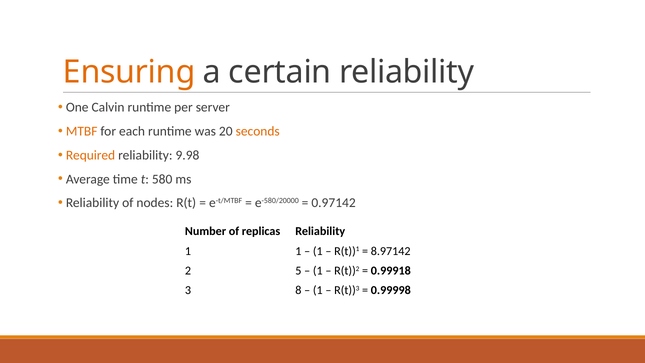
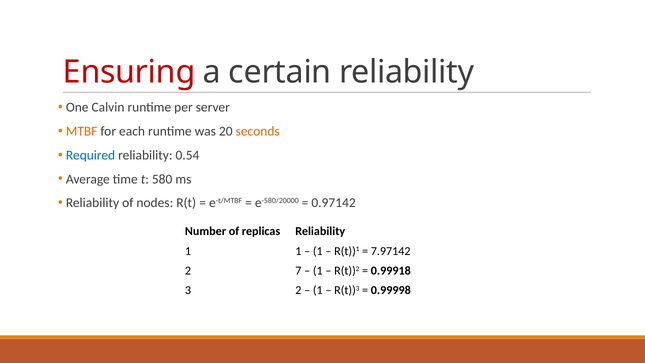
Ensuring colour: orange -> red (129, 72)
Required colour: orange -> blue (91, 155)
9.98: 9.98 -> 0.54 (187, 155)
8.97142: 8.97142 -> 7.97142 (391, 251)
5: 5 -> 7 (298, 271)
3 8: 8 -> 2 (298, 290)
